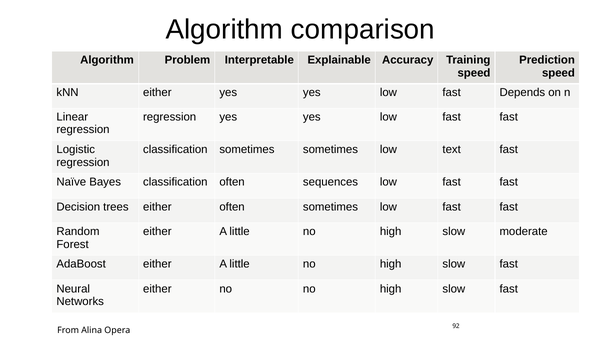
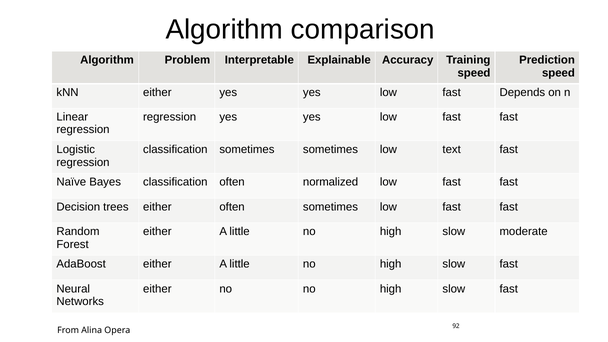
sequences: sequences -> normalized (331, 182)
